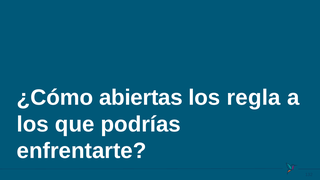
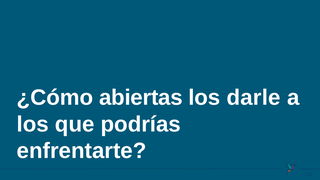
regla: regla -> darle (254, 98)
